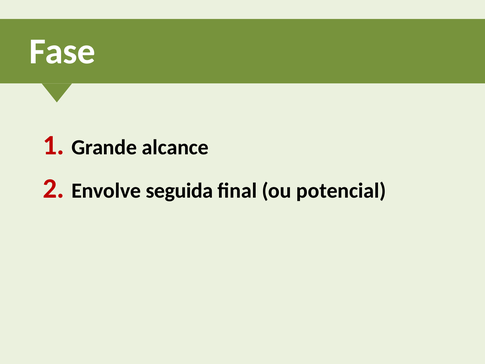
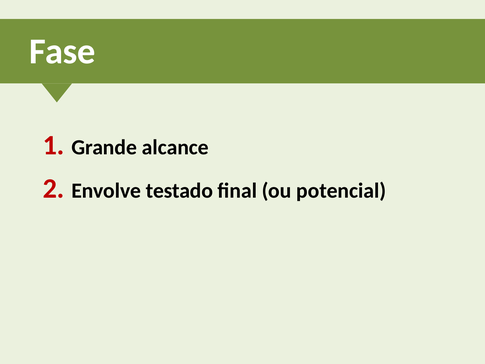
seguida: seguida -> testado (179, 190)
